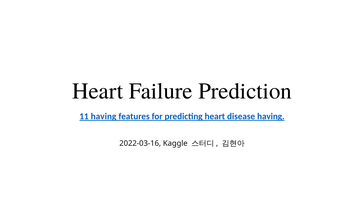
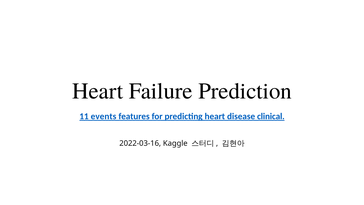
11 having: having -> events (104, 116)
disease having: having -> clinical (271, 116)
